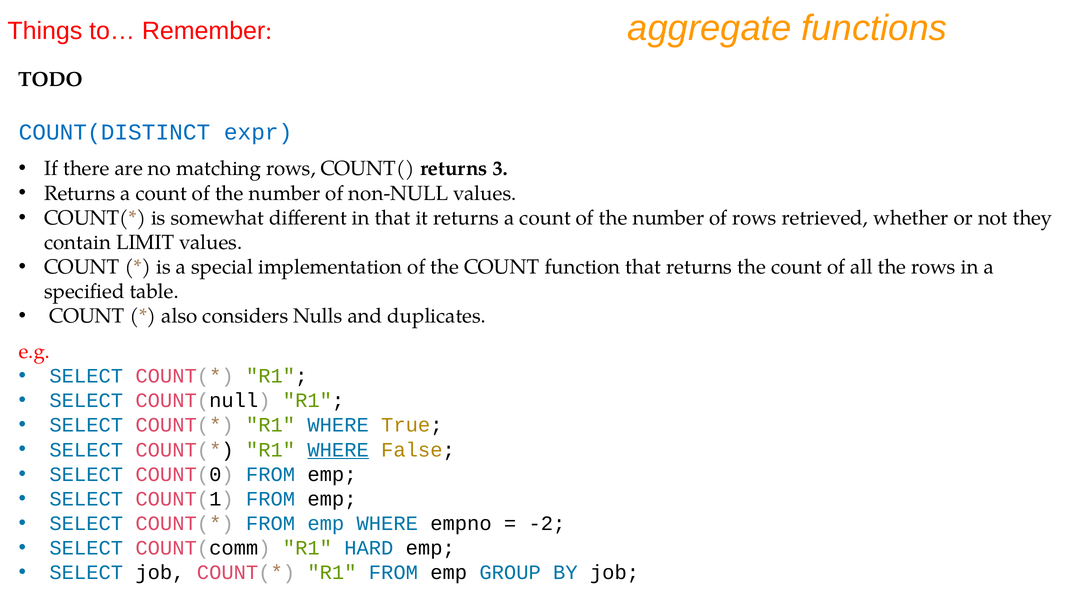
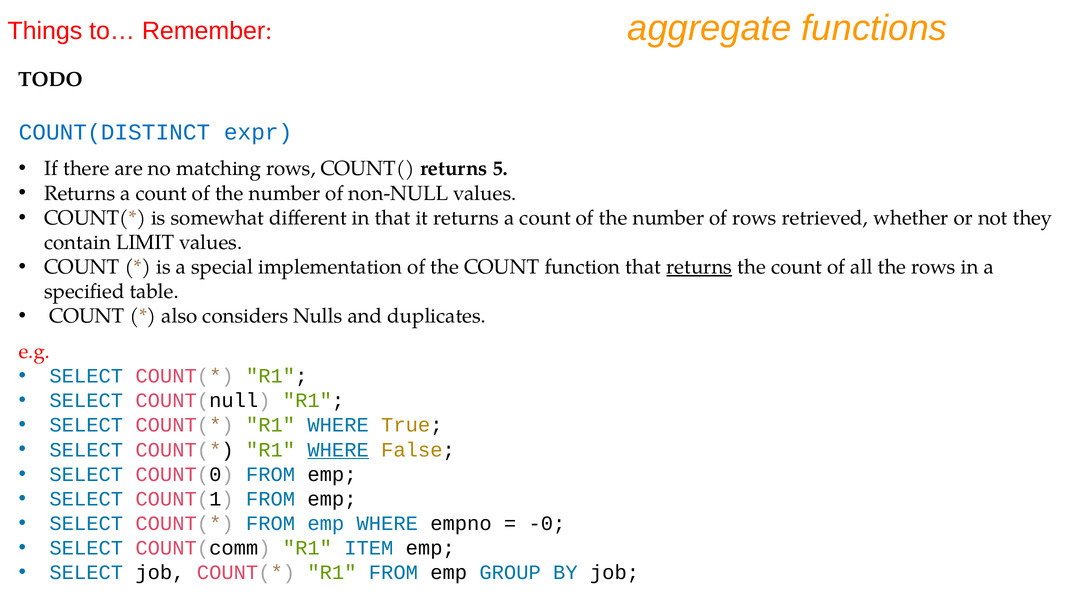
3: 3 -> 5 (500, 169)
returns underline: none -> present (699, 267)
-2: -2 -> -0 (547, 524)
HARD: HARD -> ITEM (369, 548)
